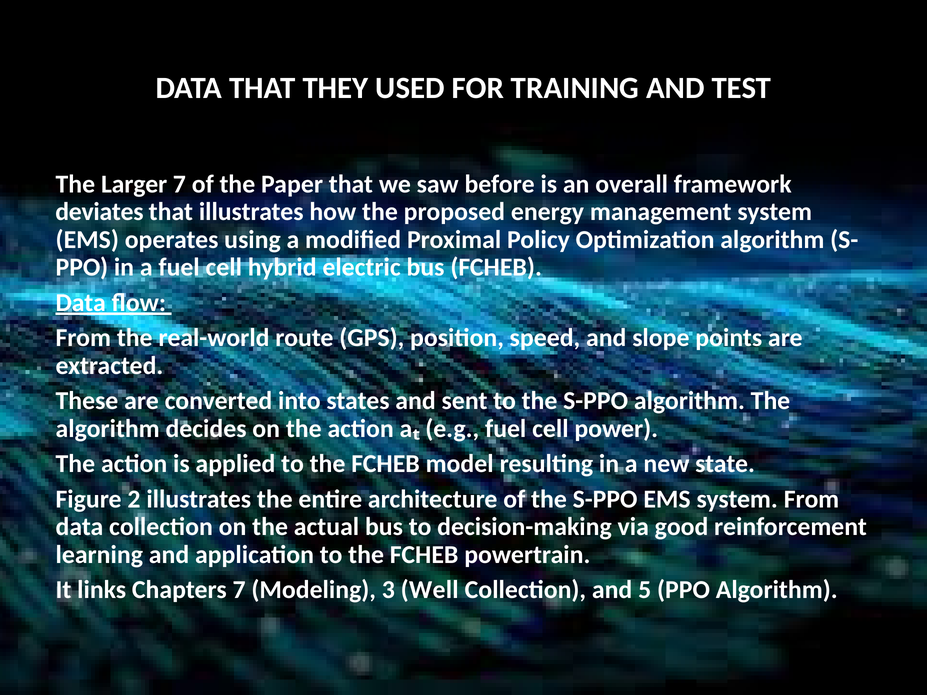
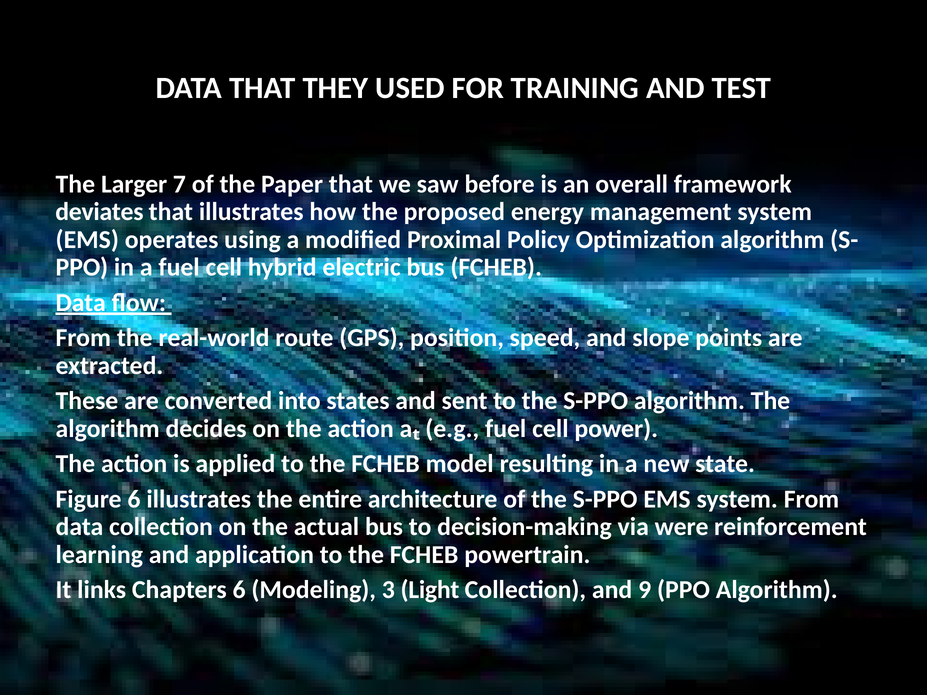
Figure 2: 2 -> 6 (134, 499)
good: good -> were (682, 527)
Chapters 7: 7 -> 6 (239, 590)
Well: Well -> Light (430, 590)
5: 5 -> 9 (645, 590)
